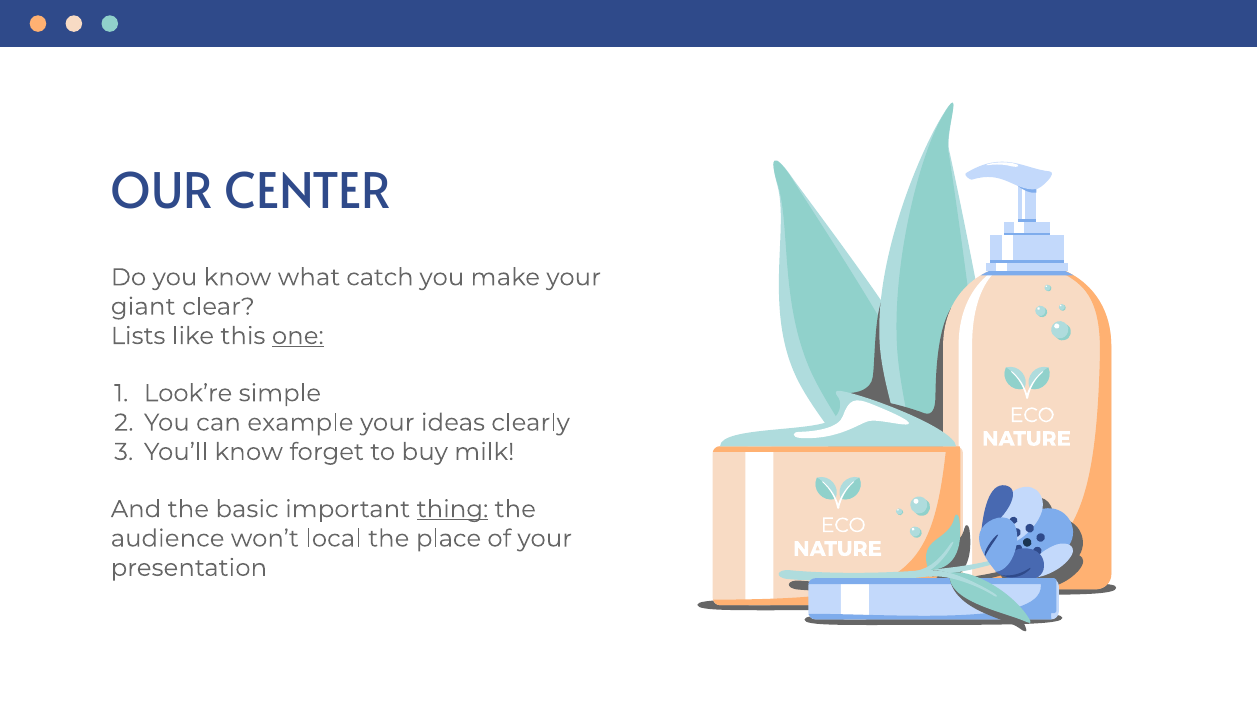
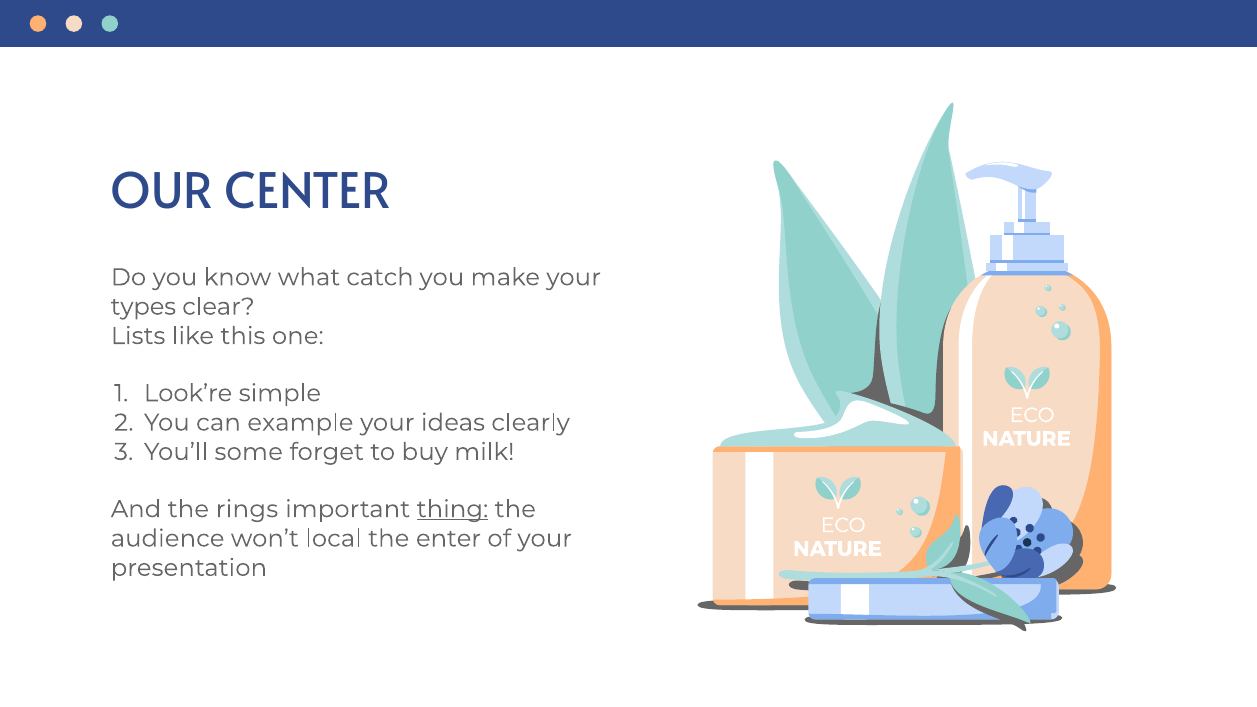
giant: giant -> types (143, 307)
one underline: present -> none (298, 336)
You’ll know: know -> some (249, 452)
basic: basic -> rings (247, 509)
place: place -> enter (449, 539)
